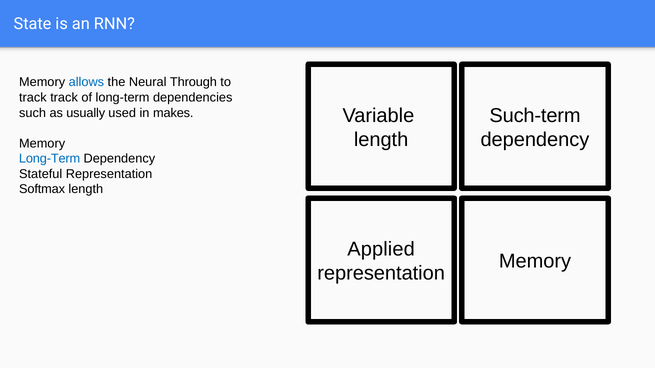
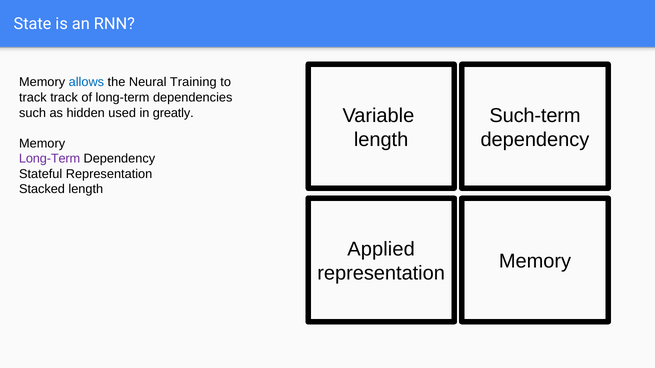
Through: Through -> Training (193, 82)
usually: usually -> hidden (86, 113)
makes: makes -> greatly (173, 113)
Long-Term colour: blue -> purple (50, 159)
Softmax: Softmax -> Stacked (42, 189)
